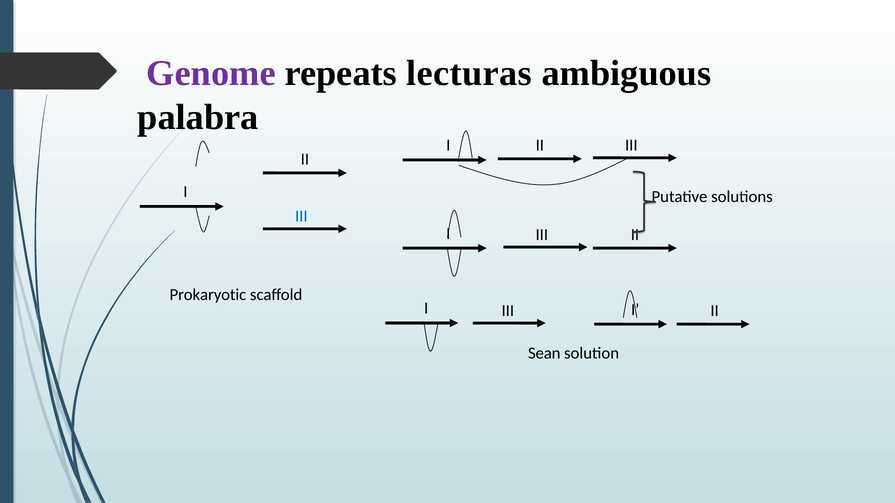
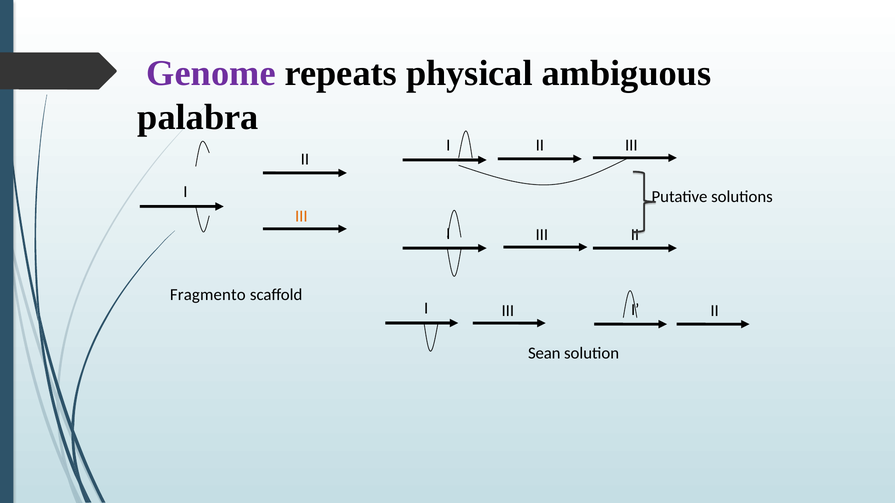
lecturas: lecturas -> physical (469, 74)
III colour: blue -> orange (301, 217)
Prokaryotic: Prokaryotic -> Fragmento (208, 295)
